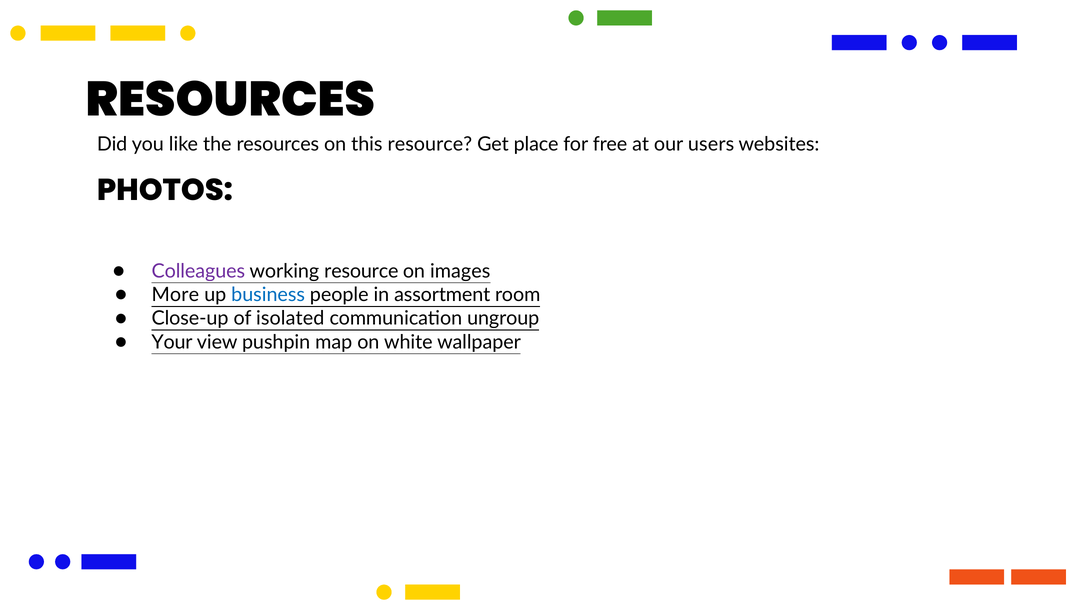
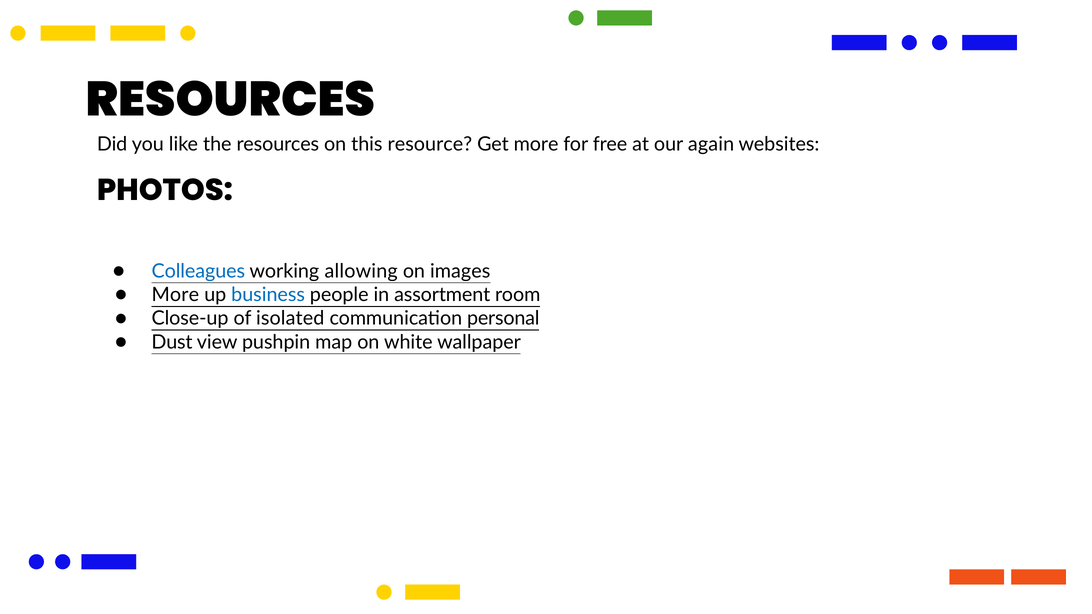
Get place: place -> more (536, 144)
users: users -> again (711, 144)
Colleagues colour: purple -> blue (198, 271)
working resource: resource -> allowing (361, 271)
ungroup: ungroup -> personal (503, 319)
Your: Your -> Dust (172, 342)
